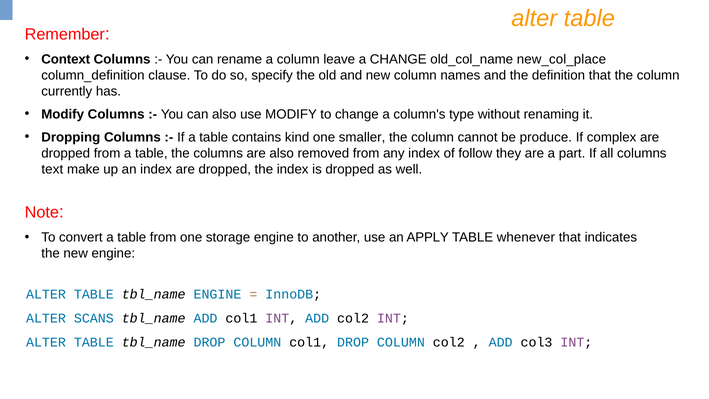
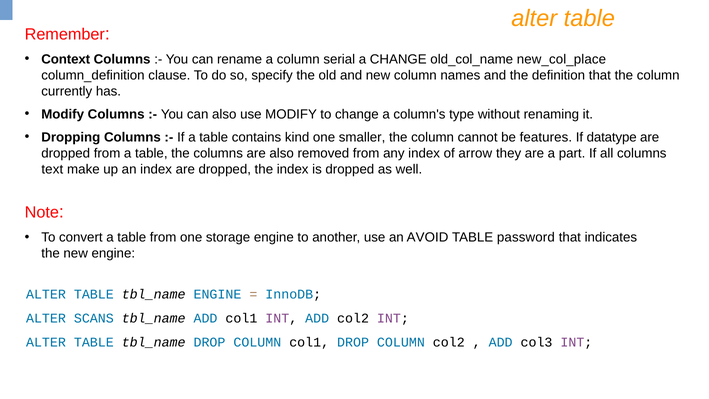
leave: leave -> serial (339, 59)
produce: produce -> features (546, 137)
complex: complex -> datatype (612, 137)
follow: follow -> arrow (475, 153)
APPLY: APPLY -> AVOID (428, 237)
whenever: whenever -> password (526, 237)
